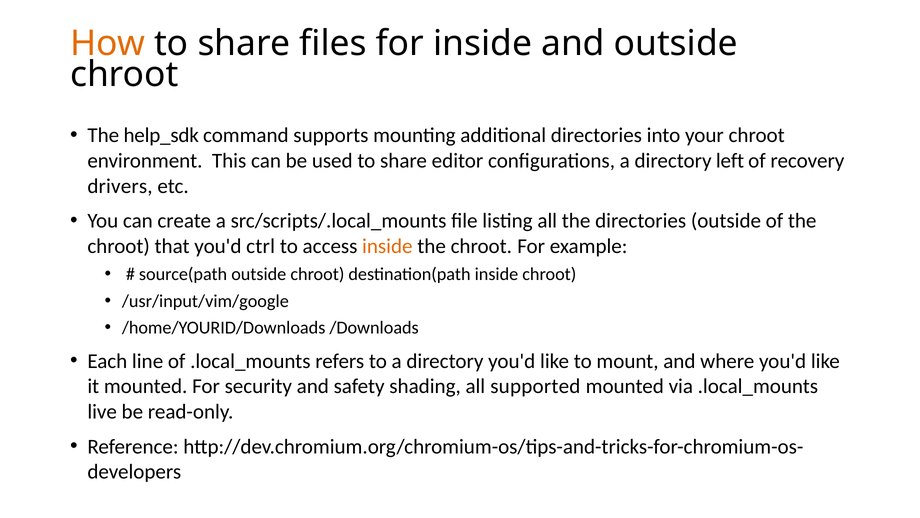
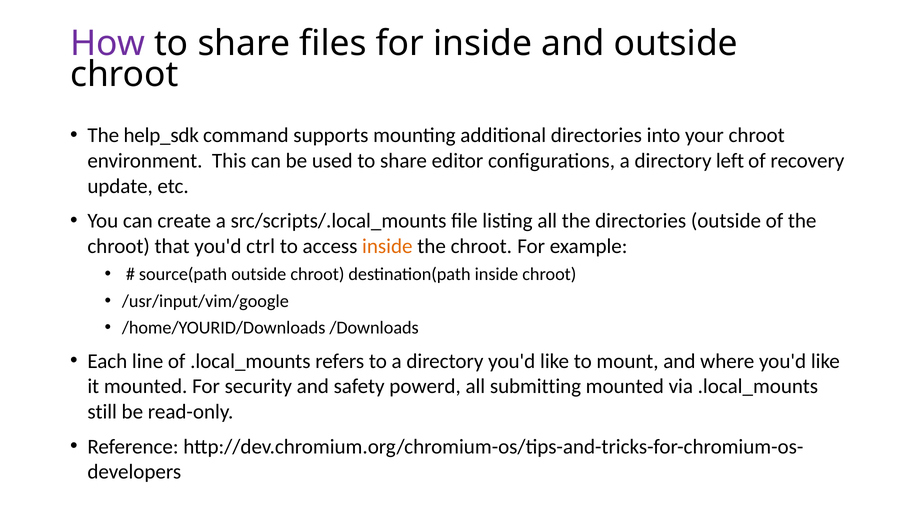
How colour: orange -> purple (108, 44)
drivers: drivers -> update (120, 186)
shading: shading -> powerd (425, 386)
supported: supported -> submitting (536, 386)
live: live -> still (102, 411)
